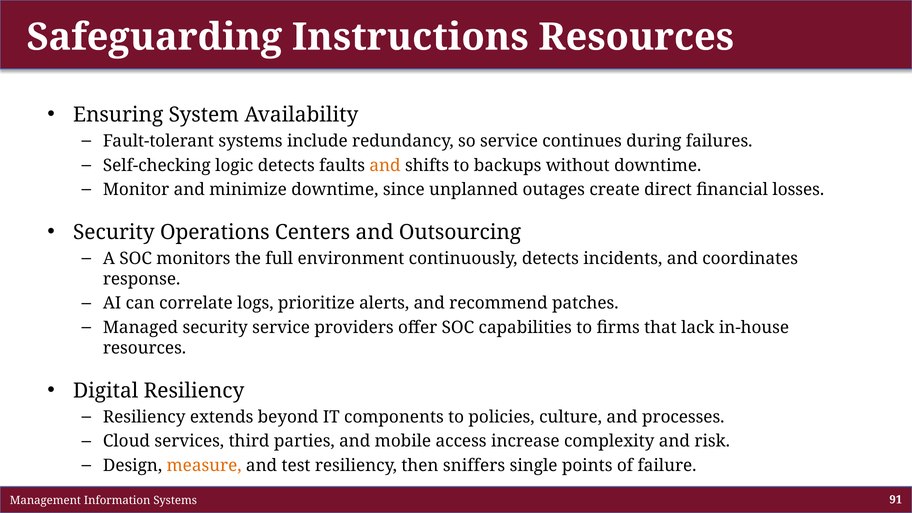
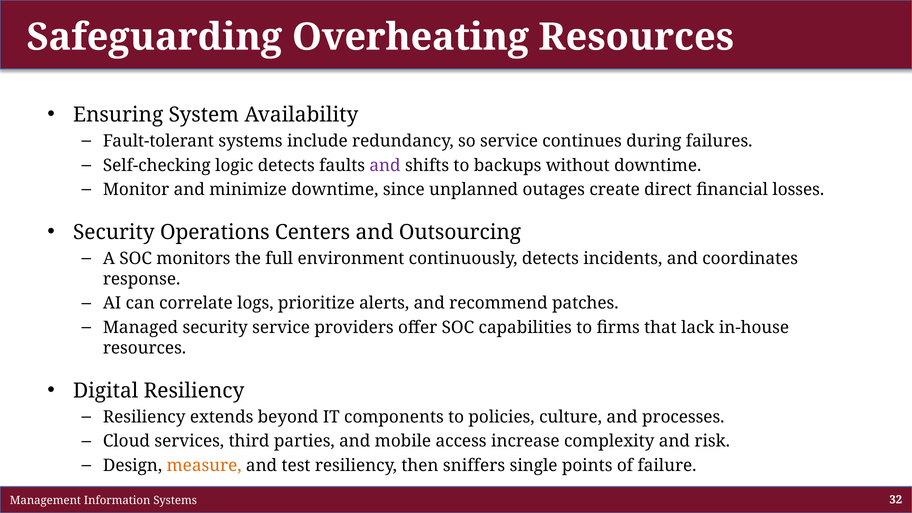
Instructions: Instructions -> Overheating (411, 37)
and colour: orange -> purple (385, 165)
91: 91 -> 32 (896, 500)
